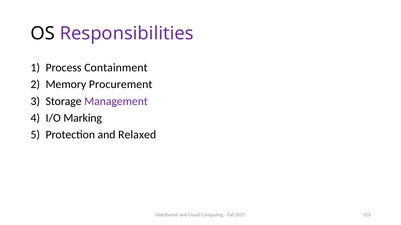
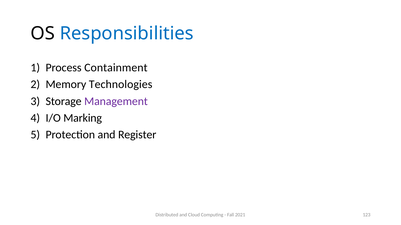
Responsibilities colour: purple -> blue (127, 34)
Procurement: Procurement -> Technologies (121, 85)
Relaxed: Relaxed -> Register (137, 135)
